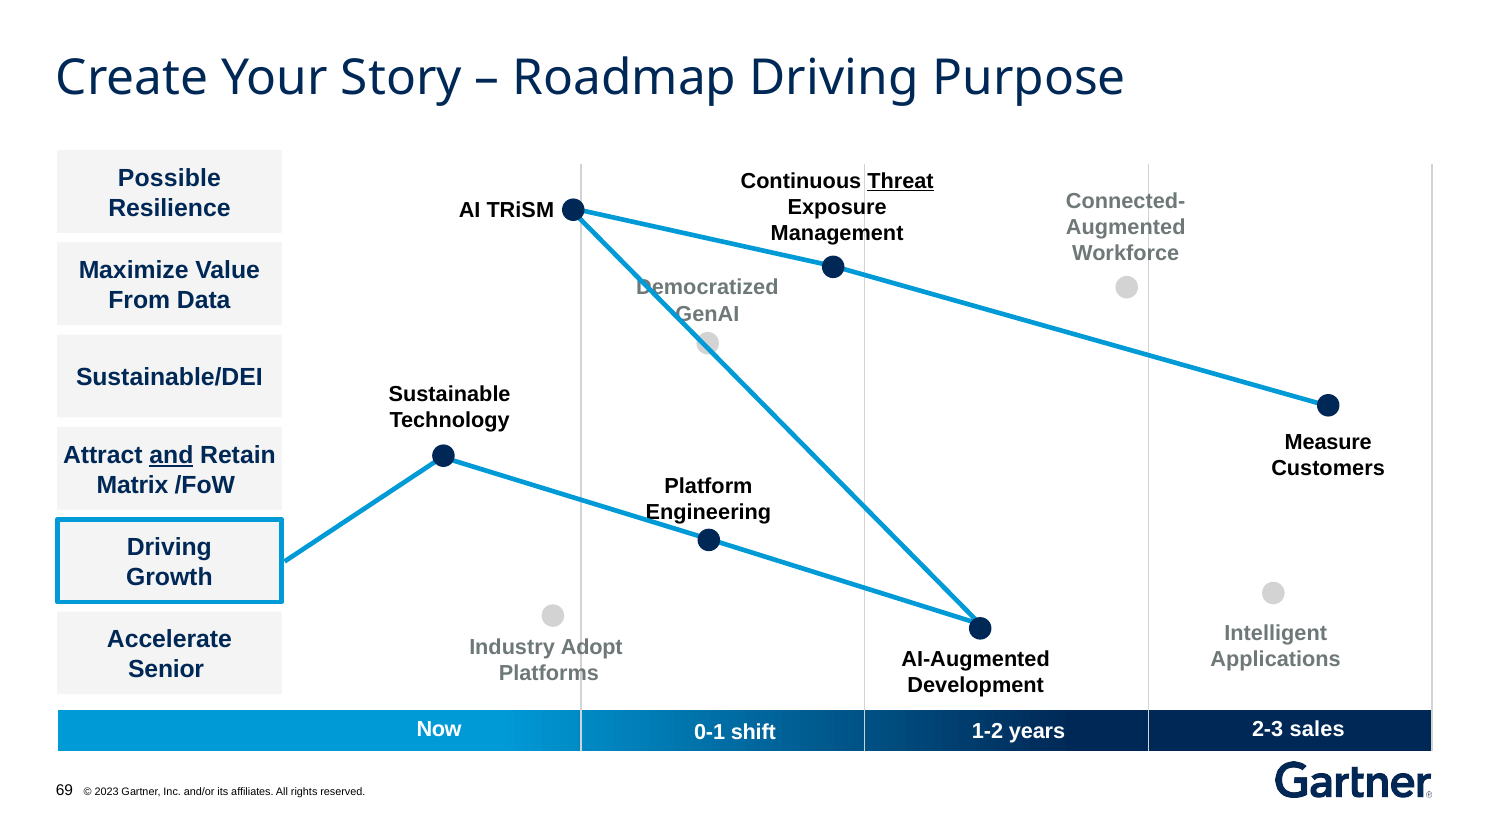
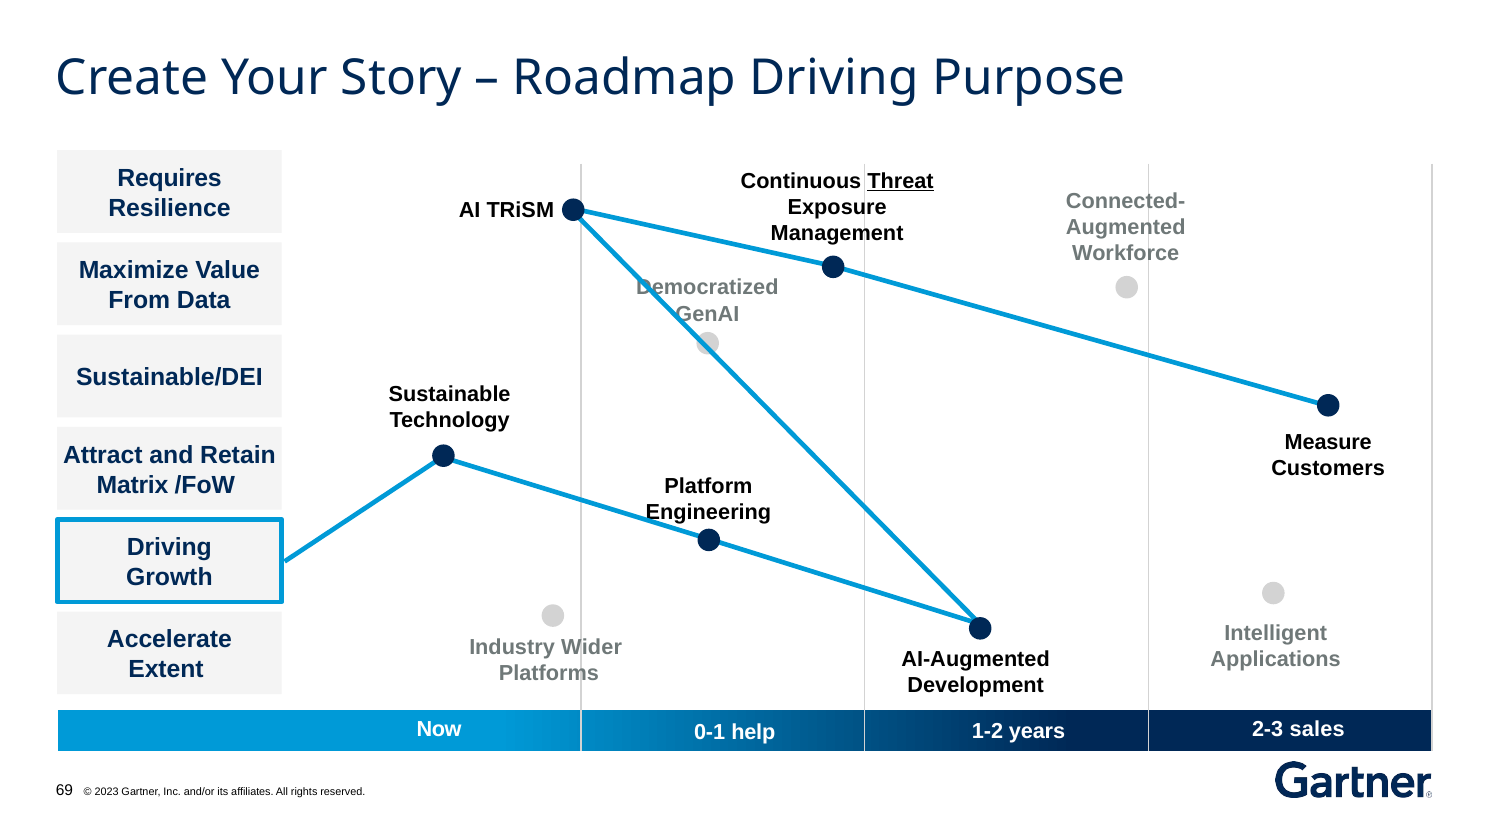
Possible: Possible -> Requires (170, 178)
and underline: present -> none (171, 455)
Adopt: Adopt -> Wider (592, 647)
Senior: Senior -> Extent (166, 670)
shift: shift -> help (753, 732)
